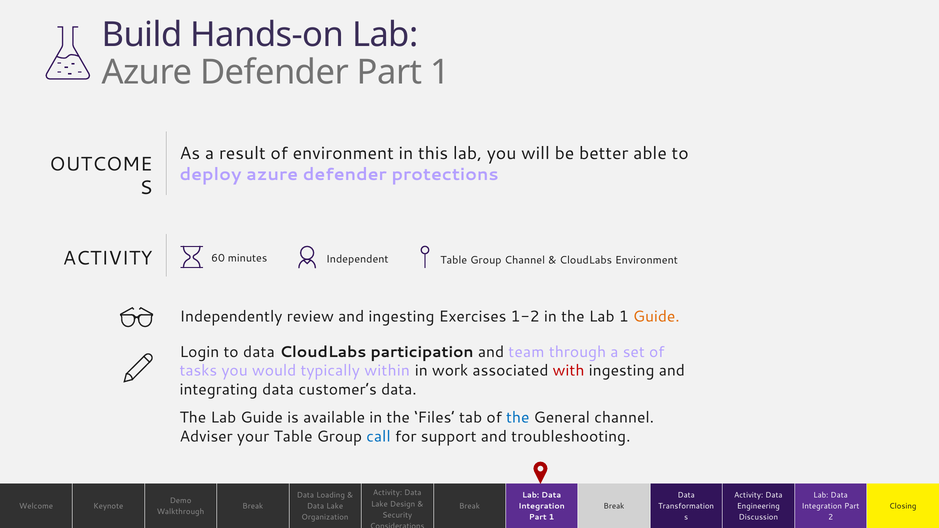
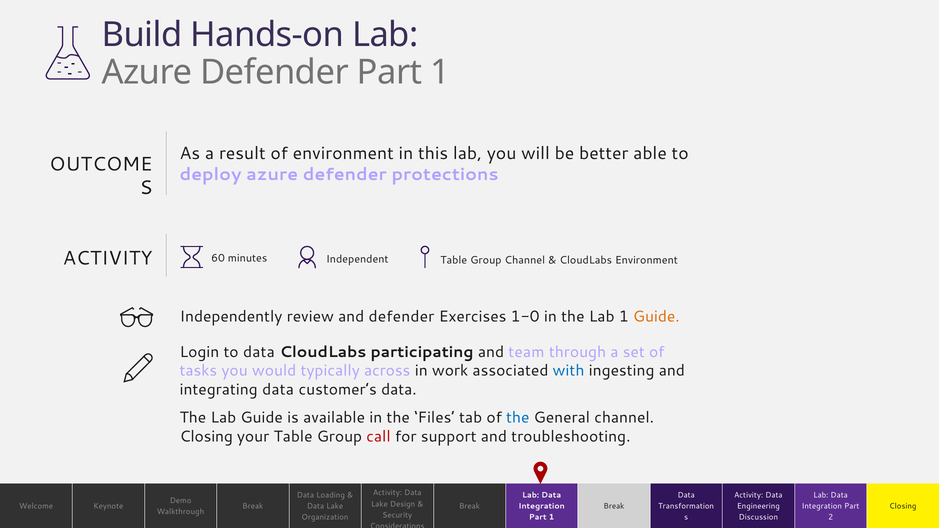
and ingesting: ingesting -> defender (401, 317)
1-2: 1-2 -> 1-0 (525, 317)
participation: participation -> participating (422, 352)
within: within -> across (387, 371)
with colour: red -> blue (569, 371)
Adviser: Adviser -> Closing (206, 437)
call colour: blue -> red (379, 437)
